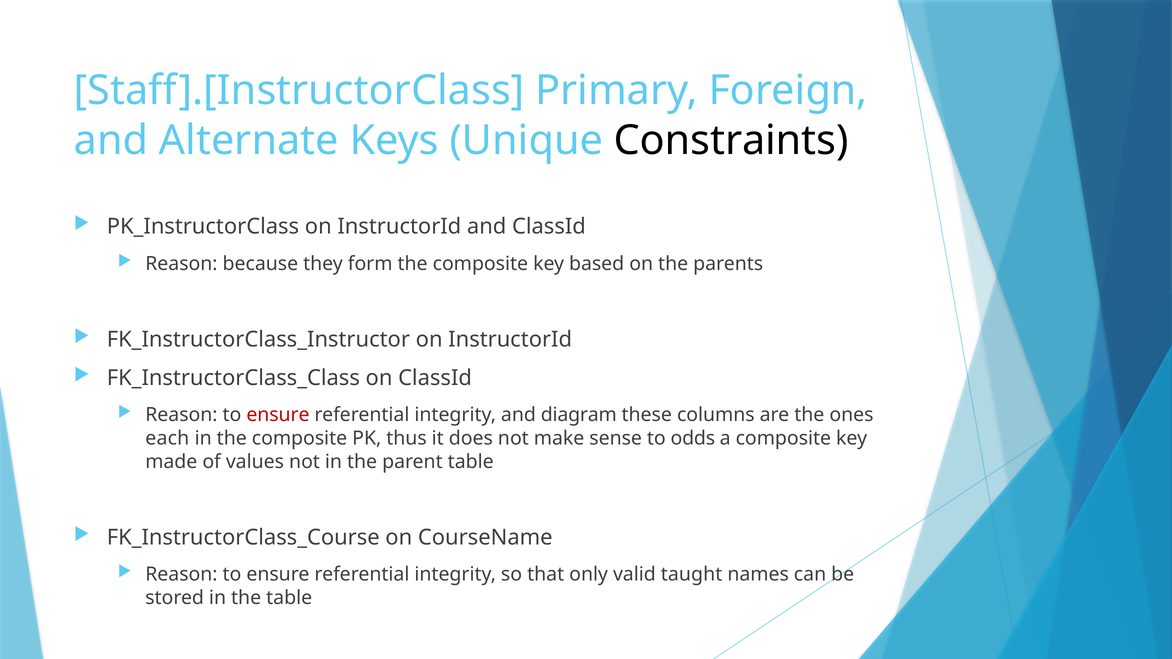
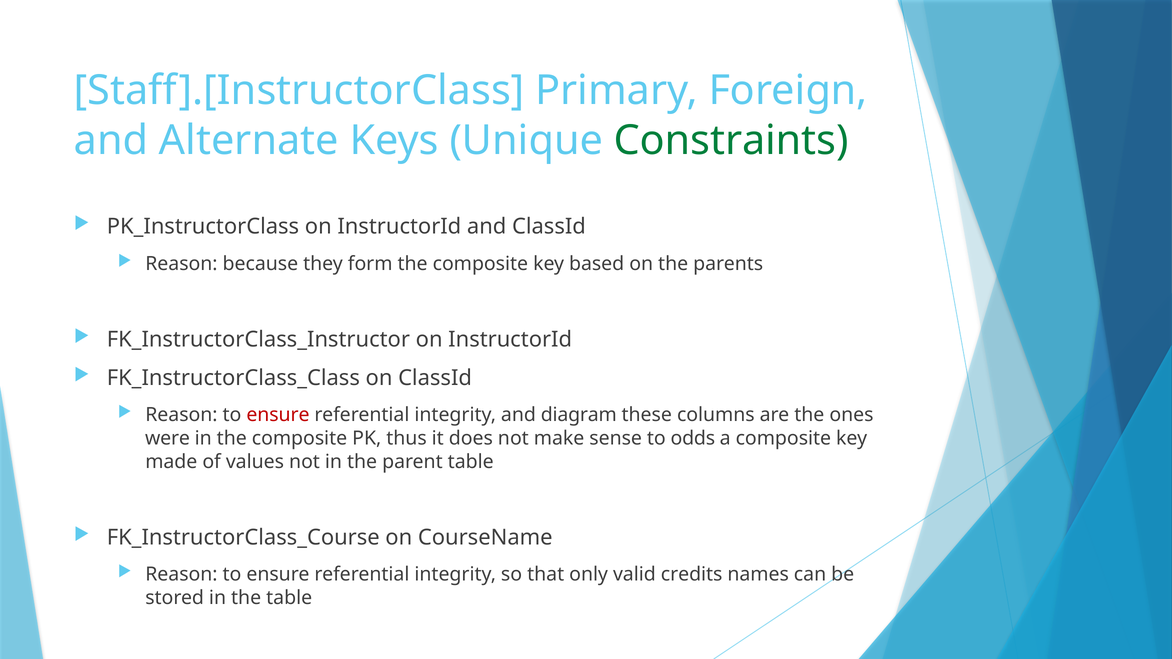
Constraints colour: black -> green (731, 141)
each: each -> were (168, 438)
taught: taught -> credits (692, 575)
